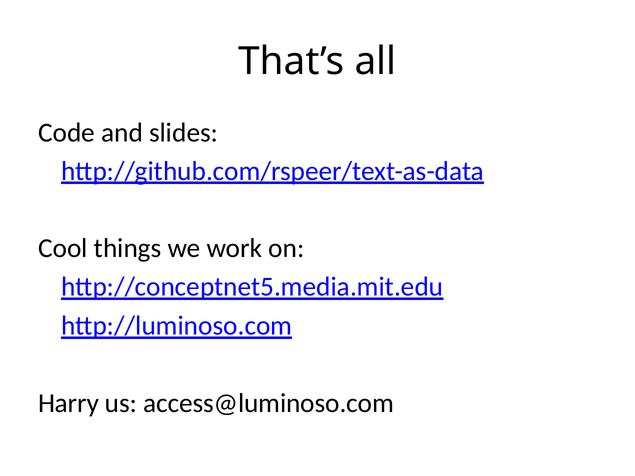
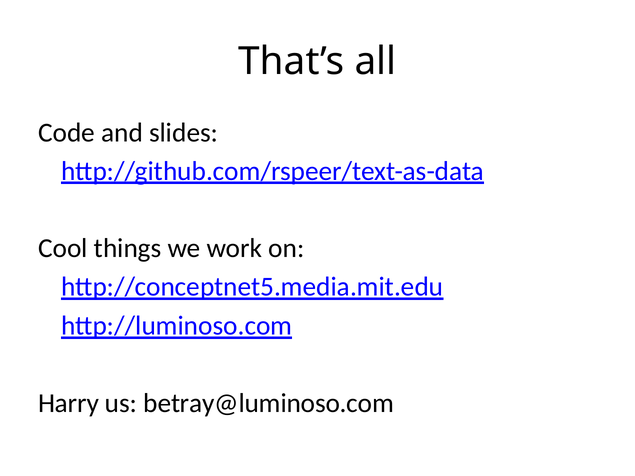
access@luminoso.com: access@luminoso.com -> betray@luminoso.com (269, 404)
